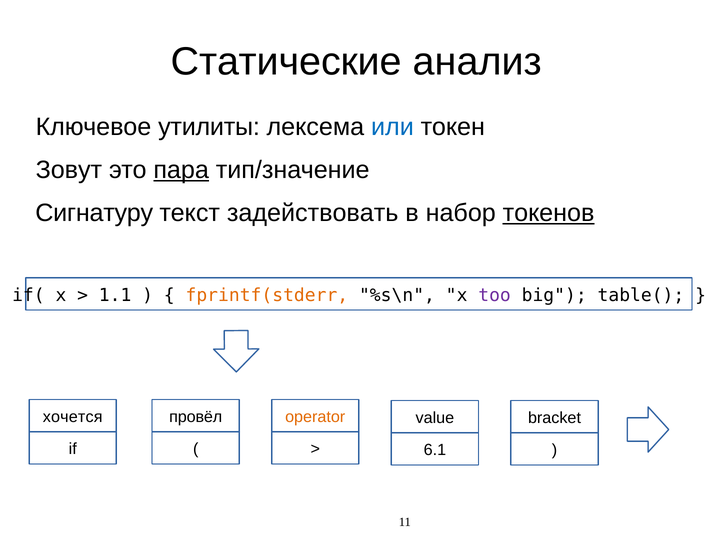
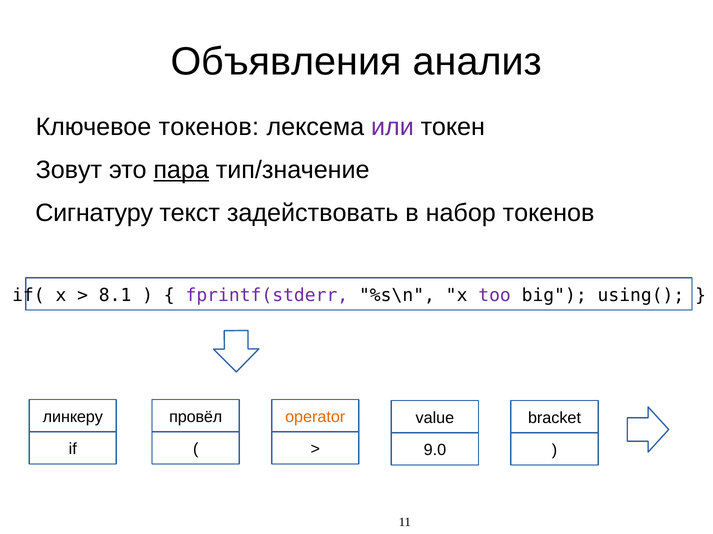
Статические: Статические -> Объявления (286, 62)
Ключевое утилиты: утилиты -> токенов (209, 127)
или colour: blue -> purple (392, 127)
токенов underline: present -> none (549, 213)
1.1: 1.1 -> 8.1 (115, 295)
fprintf(stderr colour: orange -> purple (267, 295)
table(: table( -> using( (641, 295)
хочется: хочется -> линкеру (73, 417)
6.1: 6.1 -> 9.0 (435, 451)
